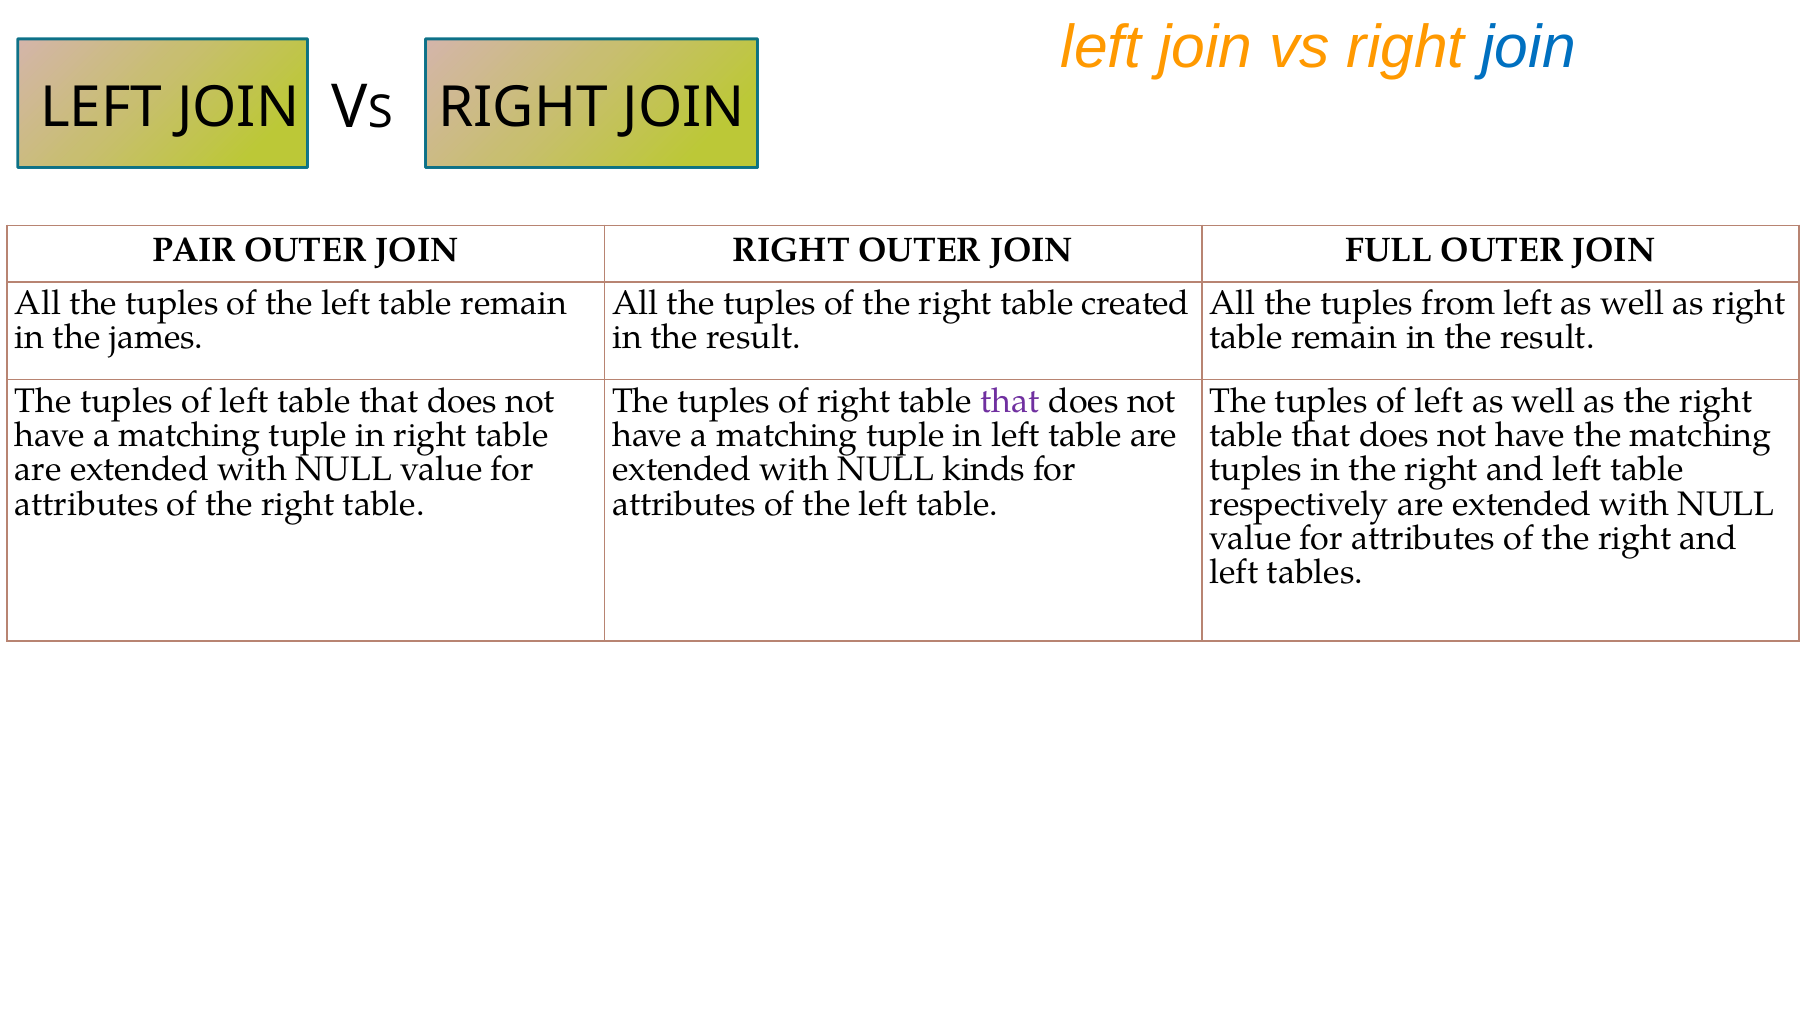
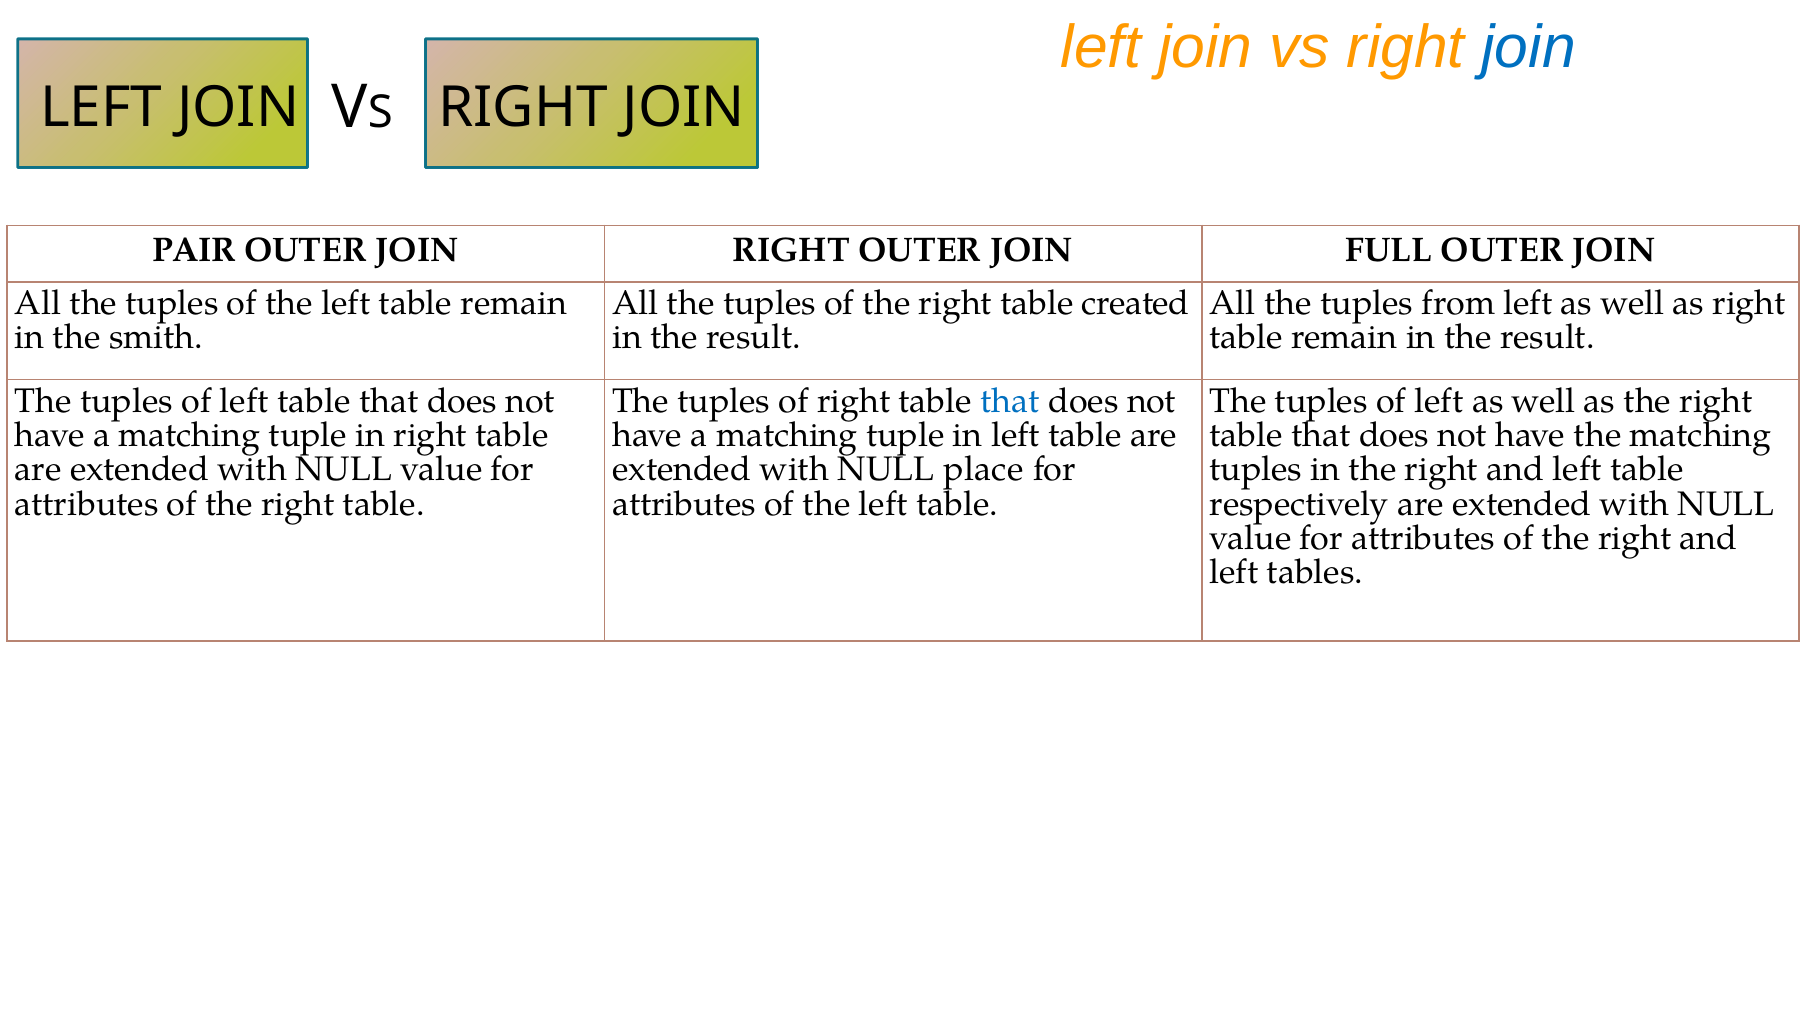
james: james -> smith (156, 338)
that colour: purple -> blue (1010, 401)
kinds: kinds -> place (984, 470)
